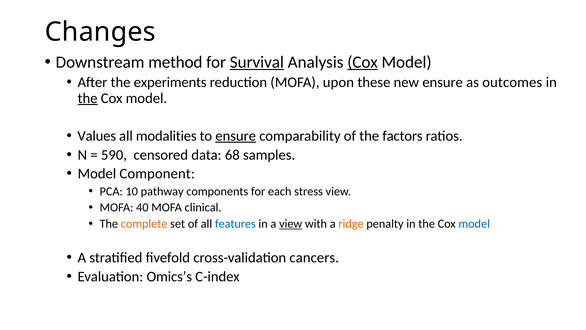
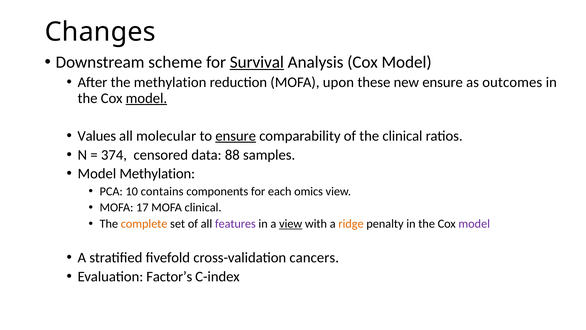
method: method -> scheme (175, 62)
Cox underline: present -> none (363, 62)
the experiments: experiments -> methylation (170, 82)
the underline: present -> none (88, 98)
model underline: none -> present (146, 98)
modalities: modalities -> molecular (166, 136)
the factors: factors -> clinical (402, 136)
590: 590 -> 374 (114, 155)
68: 68 -> 88 (232, 155)
Model Component: Component -> Methylation (157, 174)
pathway: pathway -> contains (162, 191)
stress: stress -> omics (309, 191)
40: 40 -> 17 (142, 207)
features colour: blue -> purple (235, 224)
model colour: blue -> purple (474, 224)
Omics’s: Omics’s -> Factor’s (169, 276)
